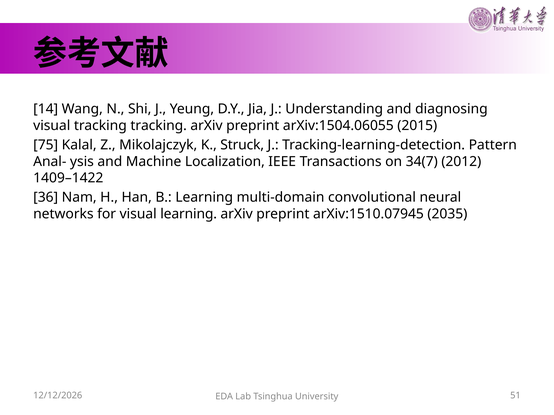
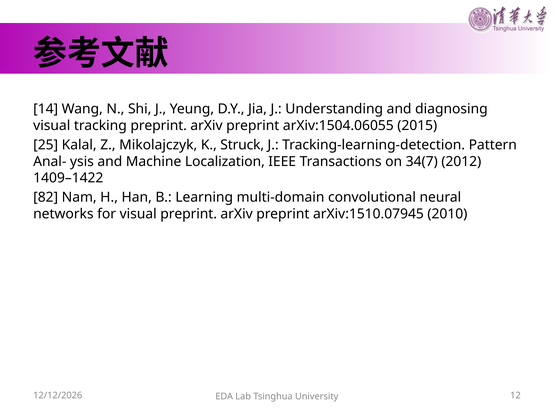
tracking tracking: tracking -> preprint (159, 126)
75: 75 -> 25 (46, 145)
36: 36 -> 82 (46, 198)
visual learning: learning -> preprint (189, 214)
2035: 2035 -> 2010 (447, 214)
51: 51 -> 12 (515, 396)
